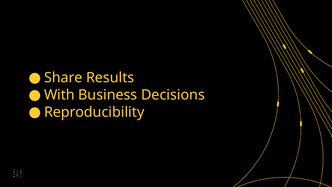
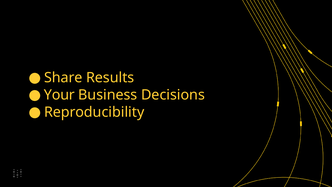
With: With -> Your (59, 95)
